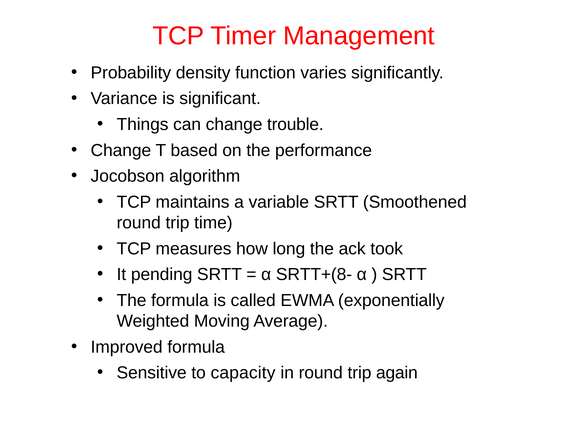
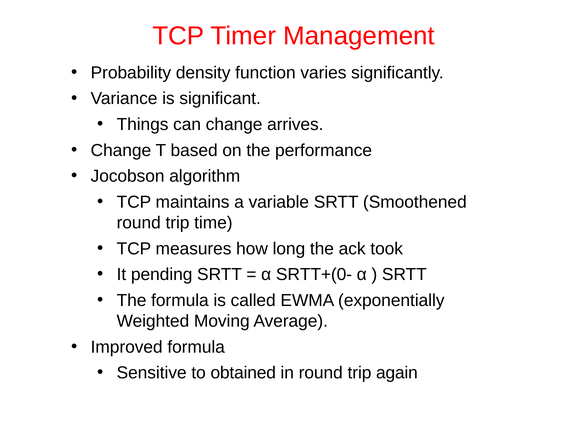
trouble: trouble -> arrives (295, 124)
SRTT+(8-: SRTT+(8- -> SRTT+(0- (314, 275)
capacity: capacity -> obtained (243, 373)
